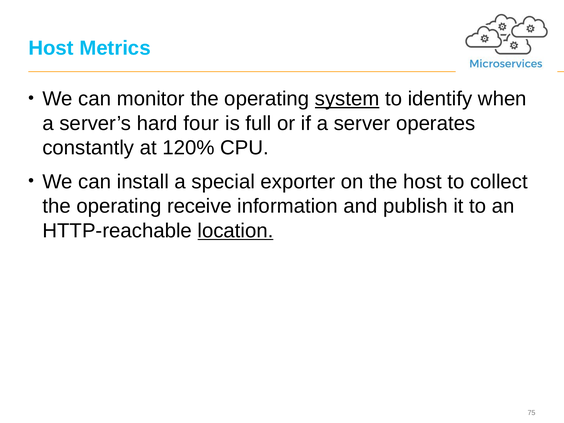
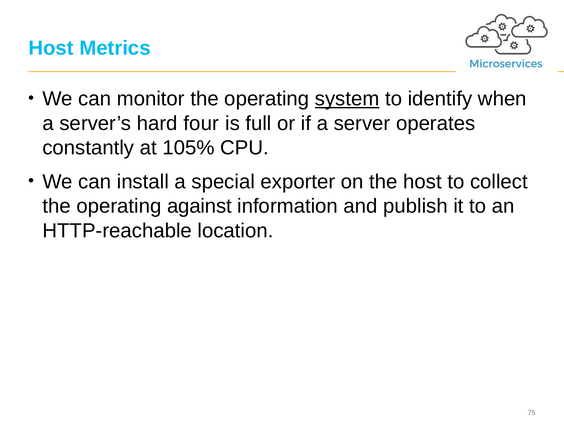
120%: 120% -> 105% (189, 148)
receive: receive -> against (199, 206)
location underline: present -> none (235, 231)
